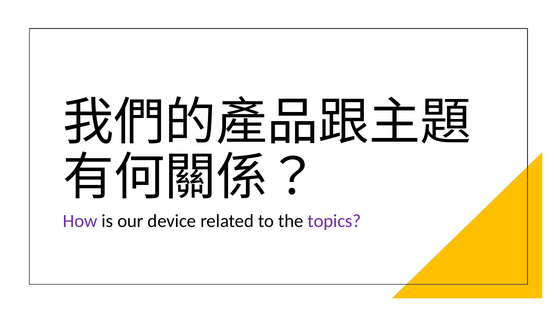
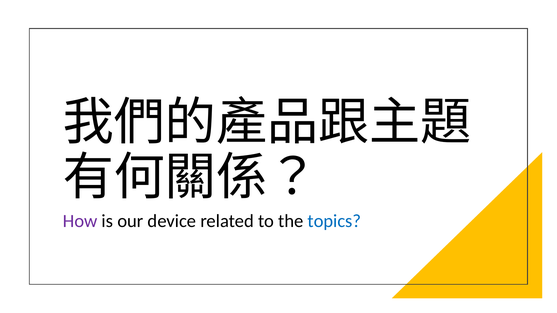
topics colour: purple -> blue (334, 221)
